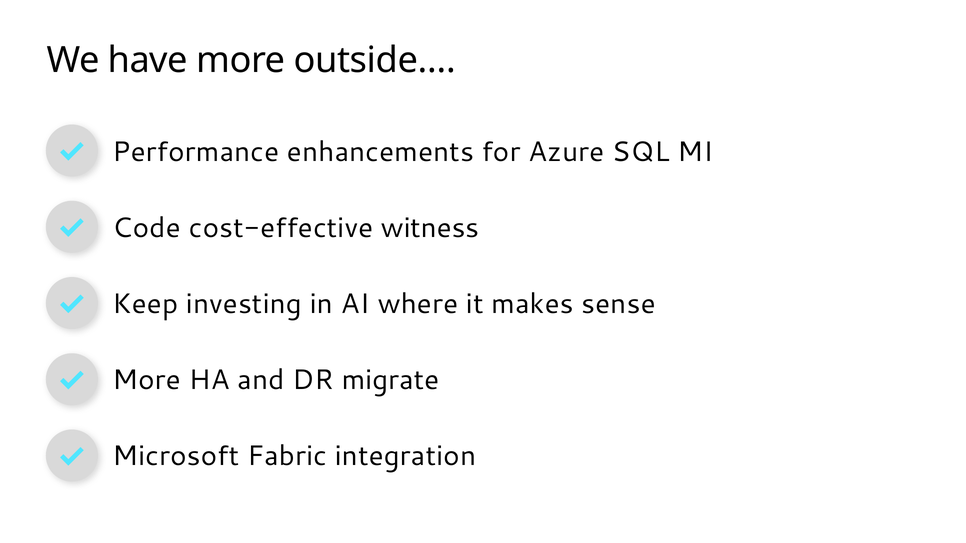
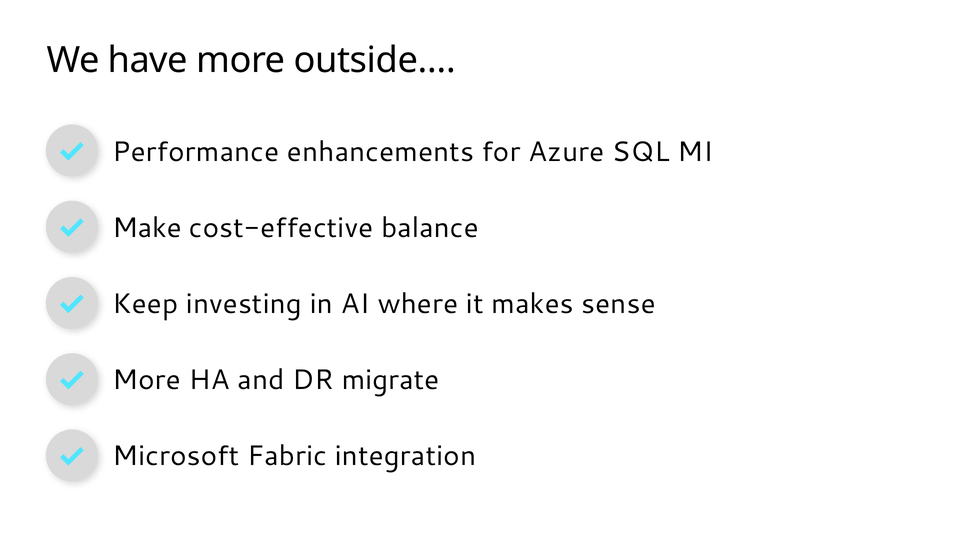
Code: Code -> Make (147, 228)
witness: witness -> balance (430, 228)
